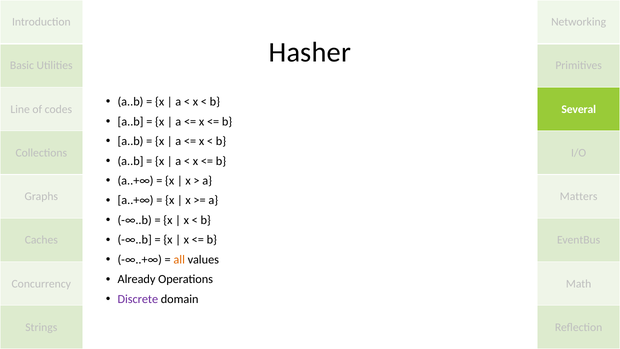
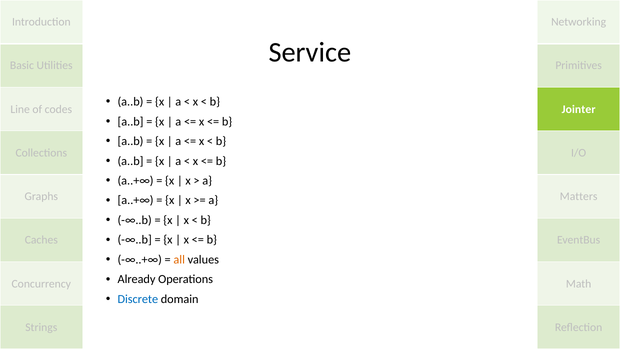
Hasher: Hasher -> Service (310, 52)
Several: Several -> Jointer (579, 109)
Discrete colour: purple -> blue (138, 299)
